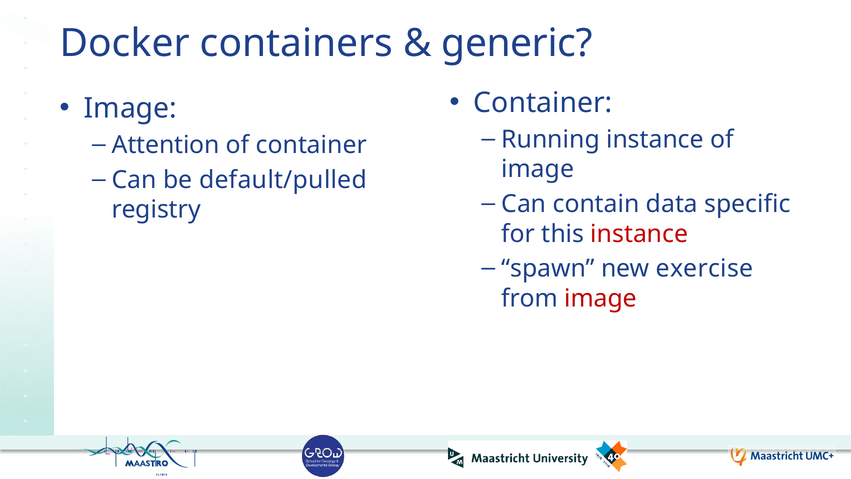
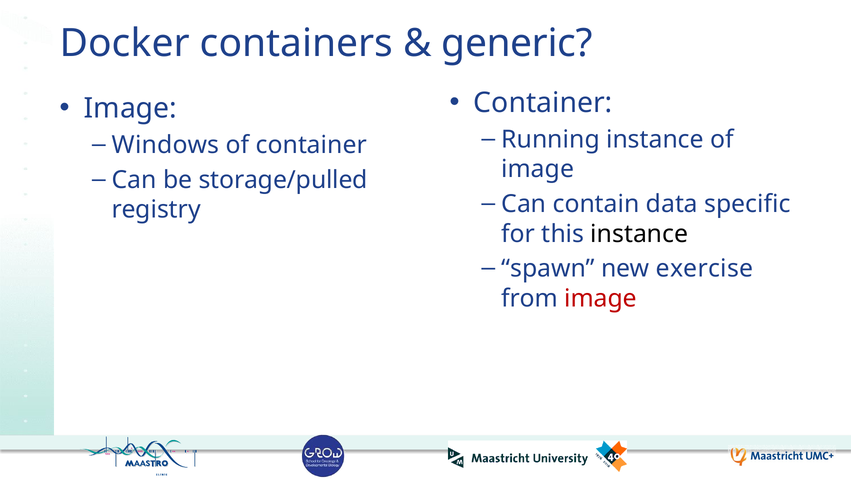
Attention: Attention -> Windows (166, 145)
default/pulled: default/pulled -> storage/pulled (283, 180)
instance colour: red -> black (639, 234)
